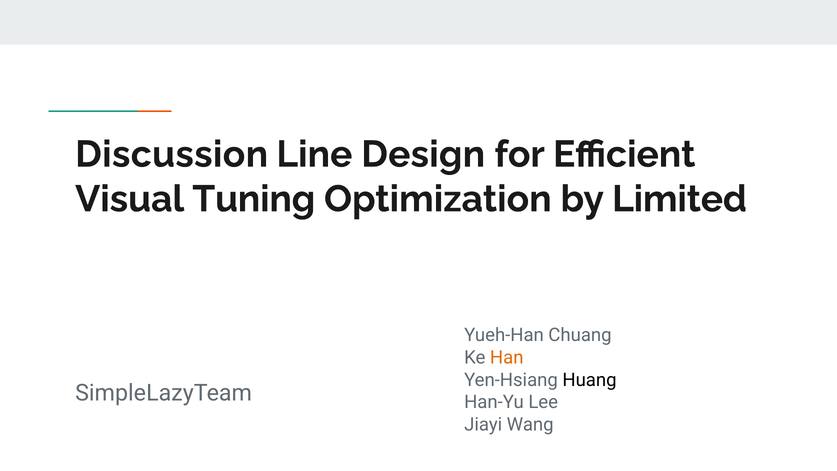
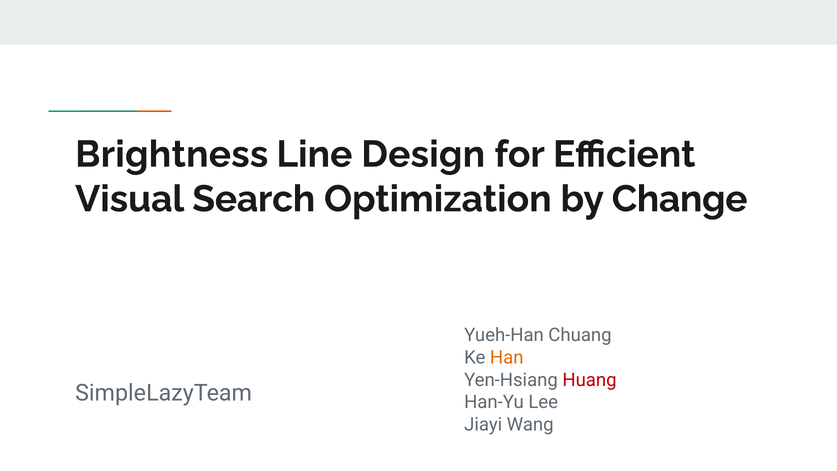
Discussion: Discussion -> Brightness (172, 154)
Tuning: Tuning -> Search (254, 199)
Limited: Limited -> Change (680, 199)
Huang colour: black -> red (589, 380)
